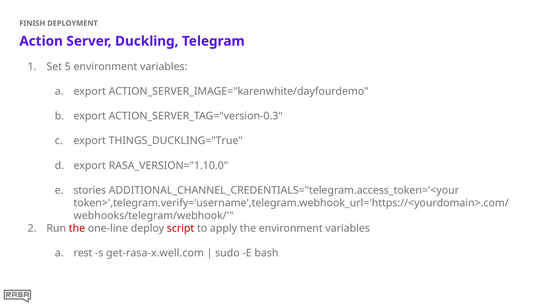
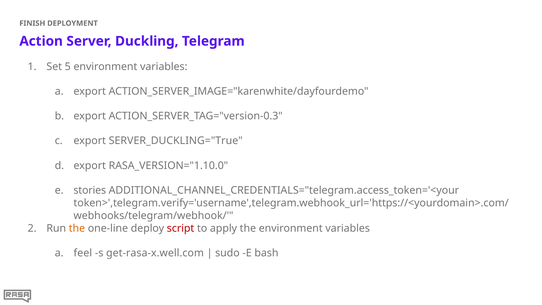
THINGS_DUCKLING="True: THINGS_DUCKLING="True -> SERVER_DUCKLING="True (176, 141)
the colour: red -> orange (77, 228)
rest: rest -> feel (83, 253)
